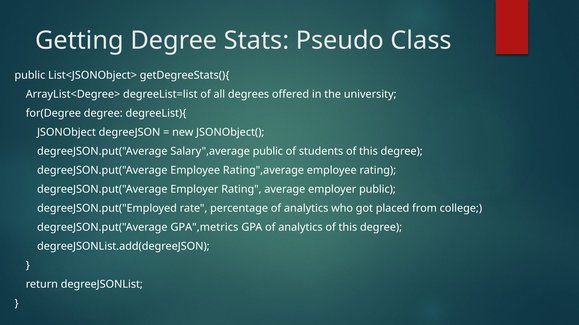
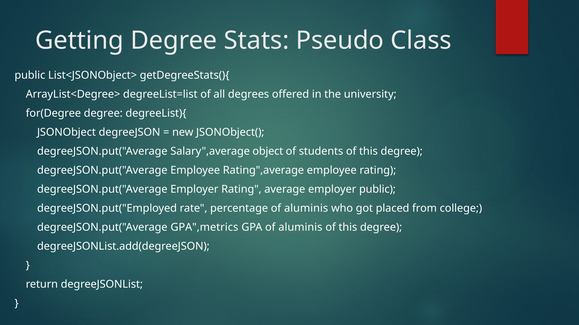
Salary",average public: public -> object (268, 152)
percentage of analytics: analytics -> aluminis (306, 209)
GPA of analytics: analytics -> aluminis (300, 228)
